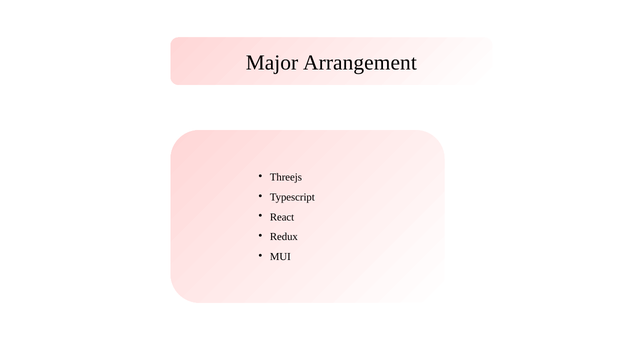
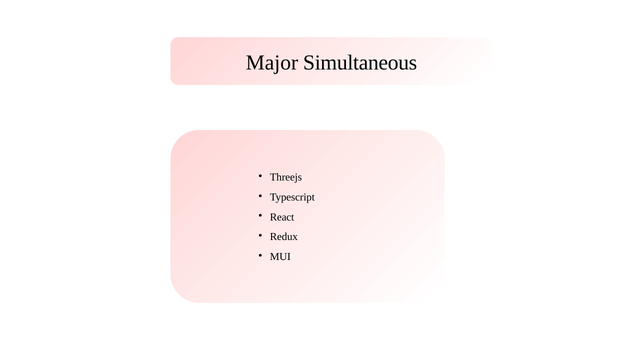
Arrangement: Arrangement -> Simultaneous (360, 63)
